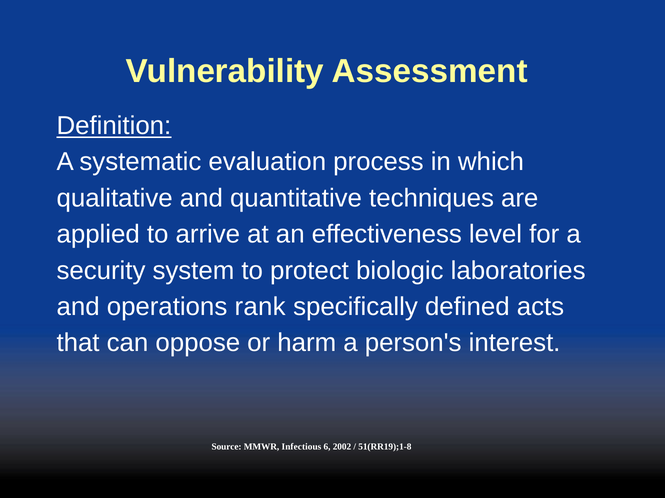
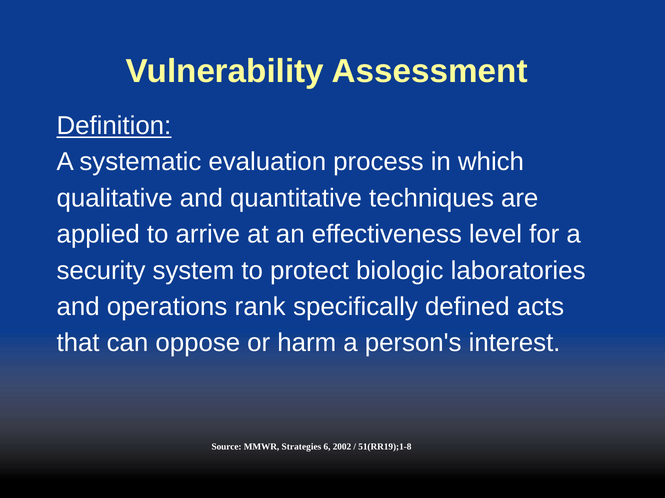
Infectious: Infectious -> Strategies (301, 447)
